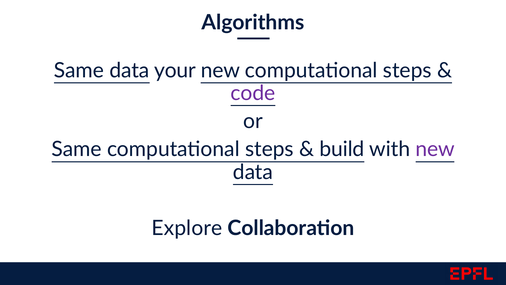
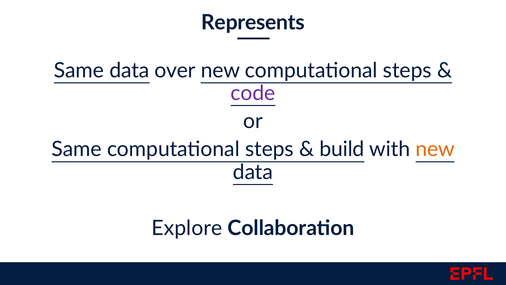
Algorithms: Algorithms -> Represents (253, 23)
your: your -> over (175, 70)
new colour: purple -> orange (435, 149)
